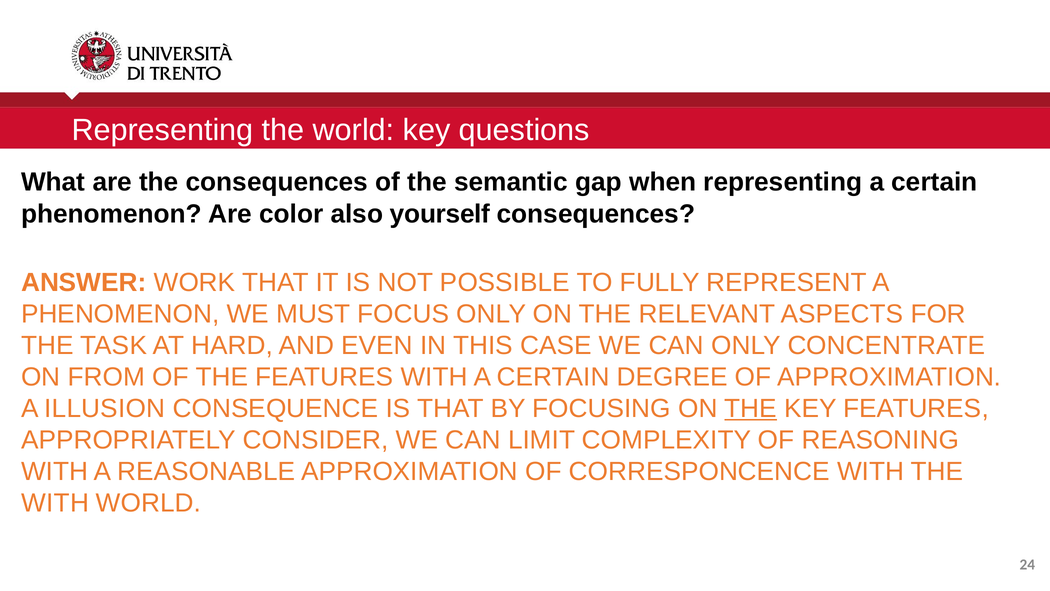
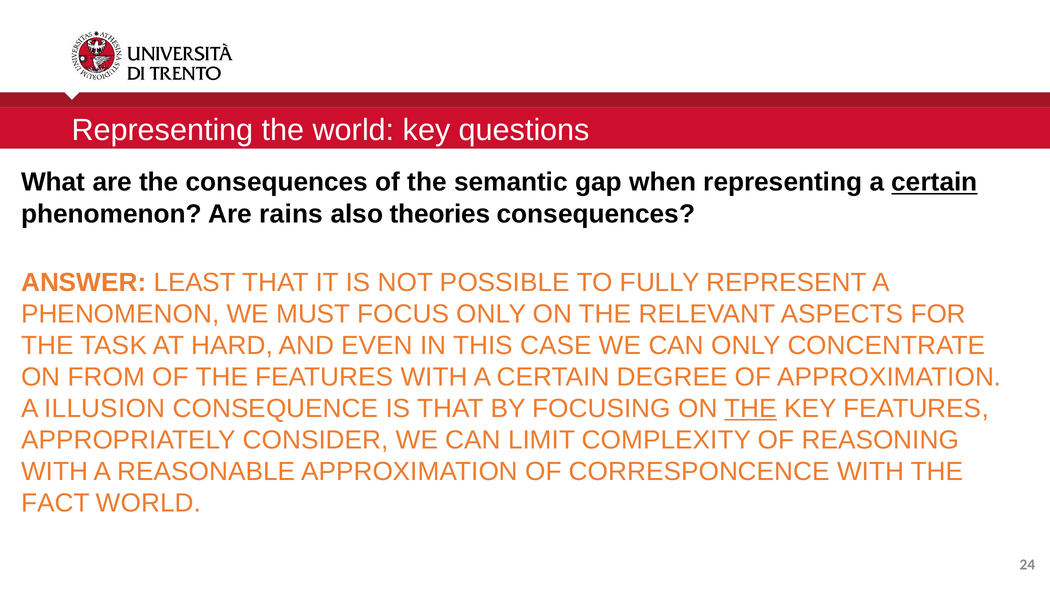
certain underline: none -> present (934, 182)
color: color -> rains (291, 214)
yourself: yourself -> theories (440, 214)
WORK: WORK -> LEAST (195, 282)
WITH: WITH -> FACT (55, 503)
